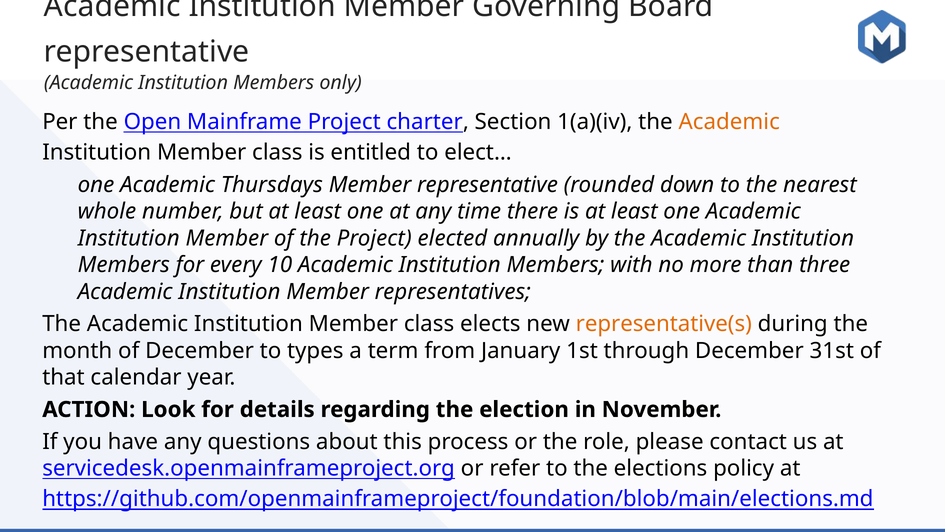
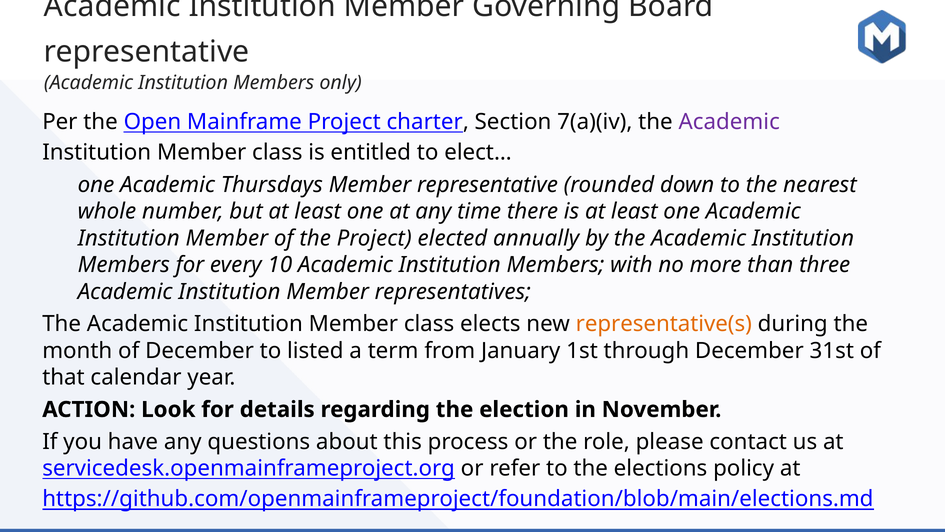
1(a)(iv: 1(a)(iv -> 7(a)(iv (595, 122)
Academic colour: orange -> purple (729, 122)
types: types -> listed (315, 350)
